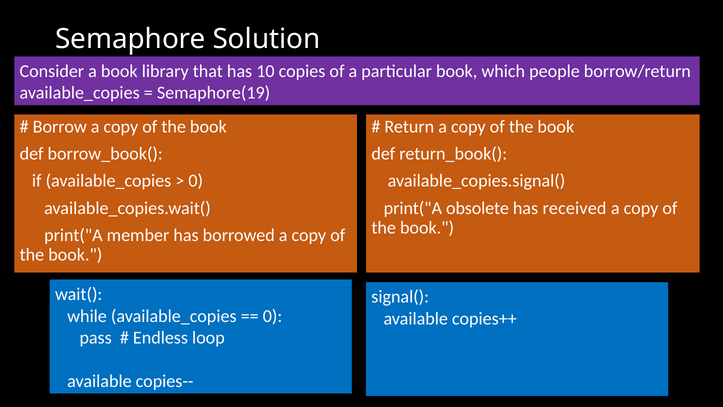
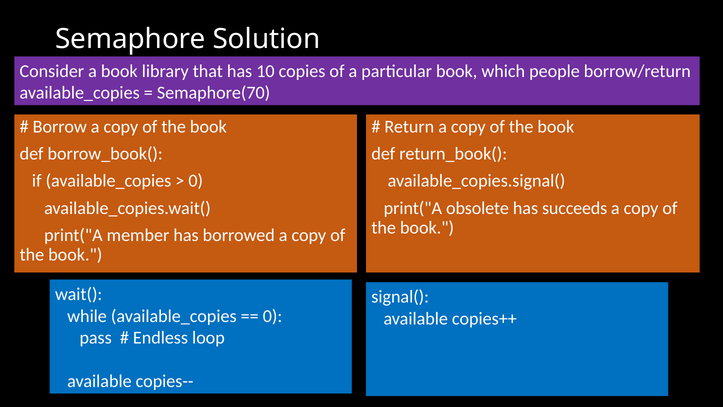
Semaphore(19: Semaphore(19 -> Semaphore(70 (214, 93)
received: received -> succeeds (575, 208)
